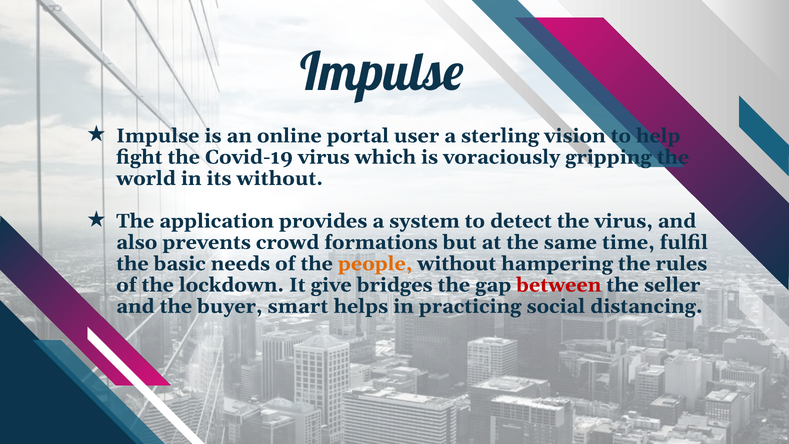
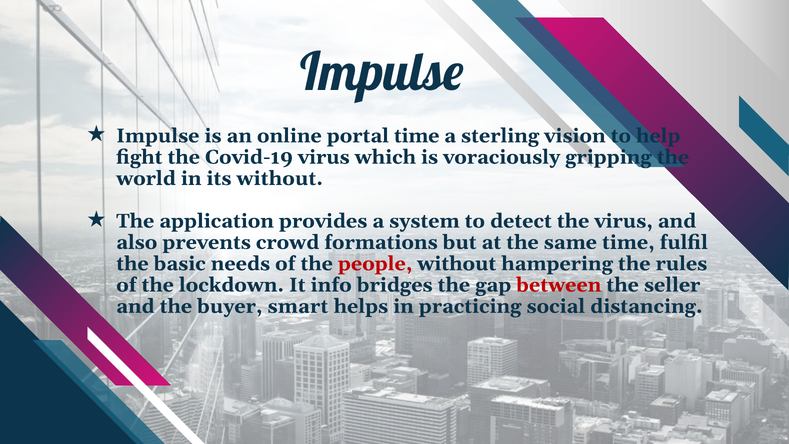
portal user: user -> time (417, 136)
people colour: orange -> red (375, 264)
give: give -> info (331, 285)
